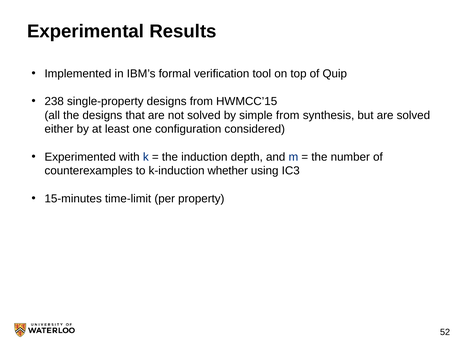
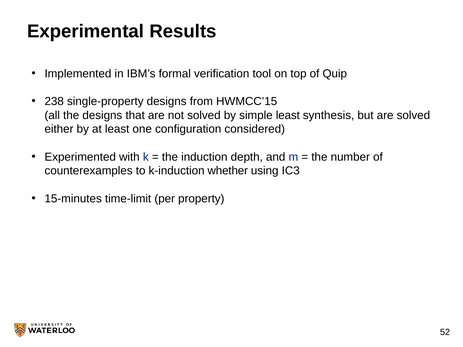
simple from: from -> least (288, 115)
